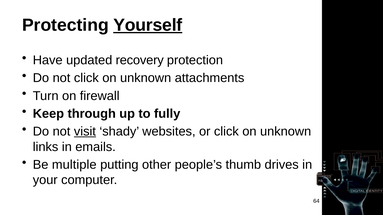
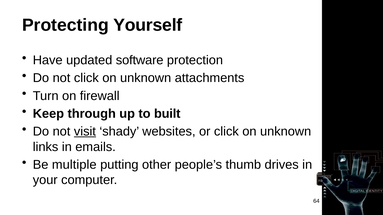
Yourself underline: present -> none (148, 25)
recovery: recovery -> software (140, 60)
fully: fully -> built (167, 114)
